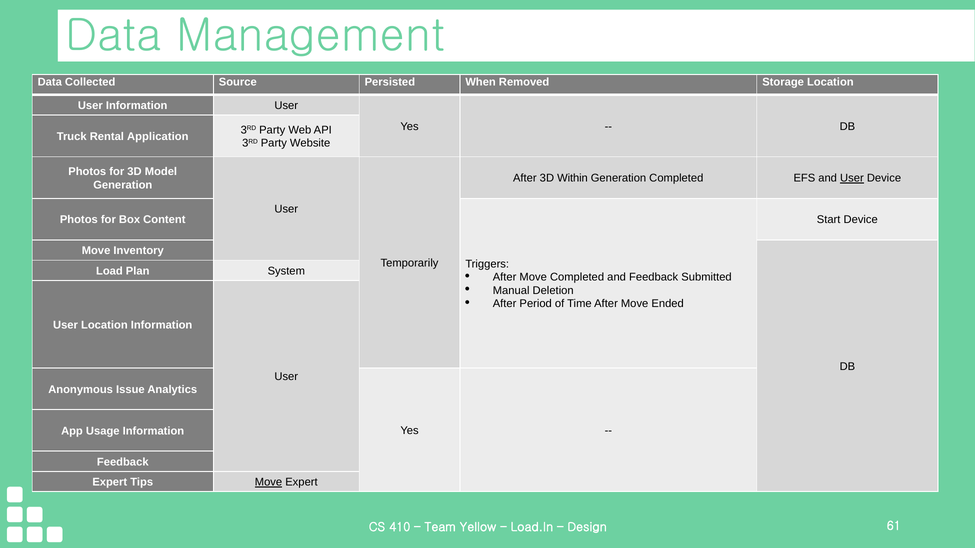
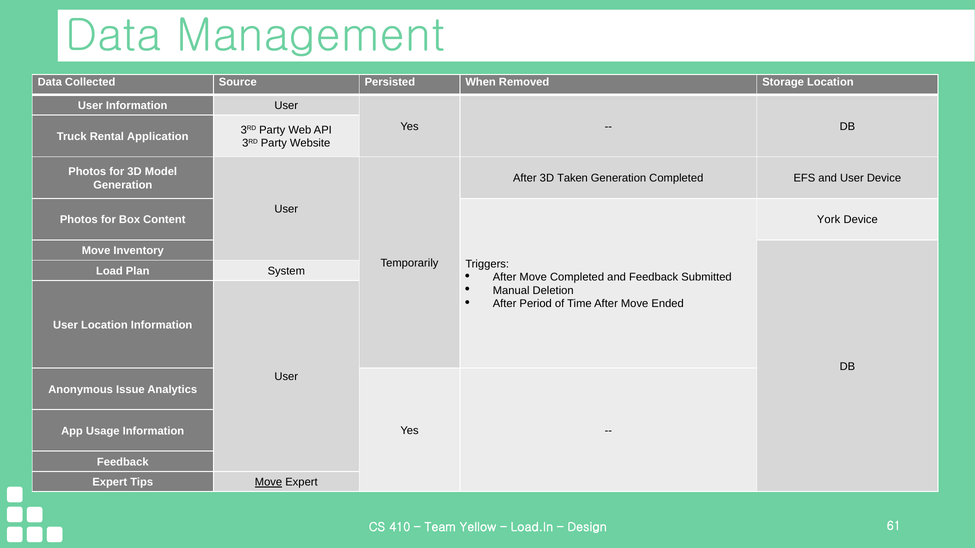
Within: Within -> Taken (573, 178)
User underline: present -> none (852, 178)
Start: Start -> York (829, 220)
